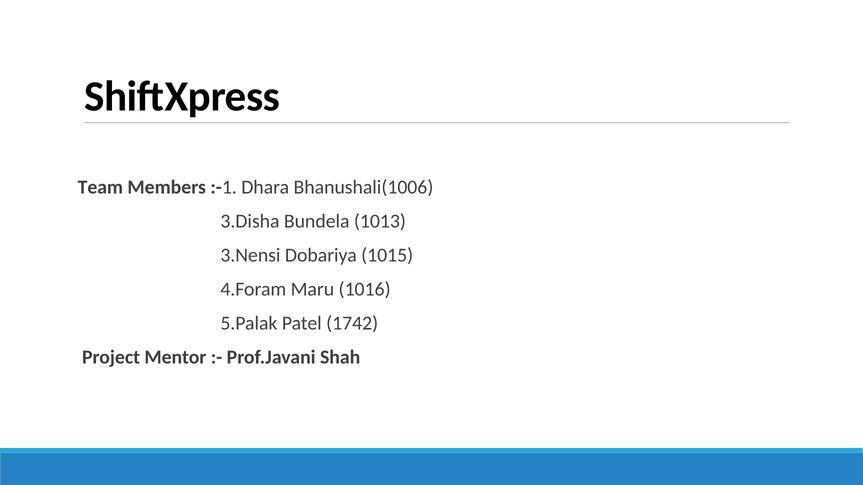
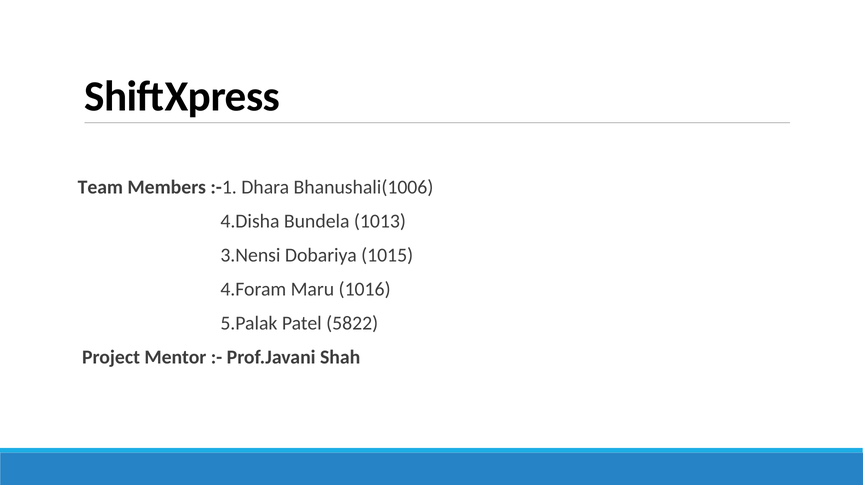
3.Disha: 3.Disha -> 4.Disha (250, 222)
1742: 1742 -> 5822 (352, 323)
